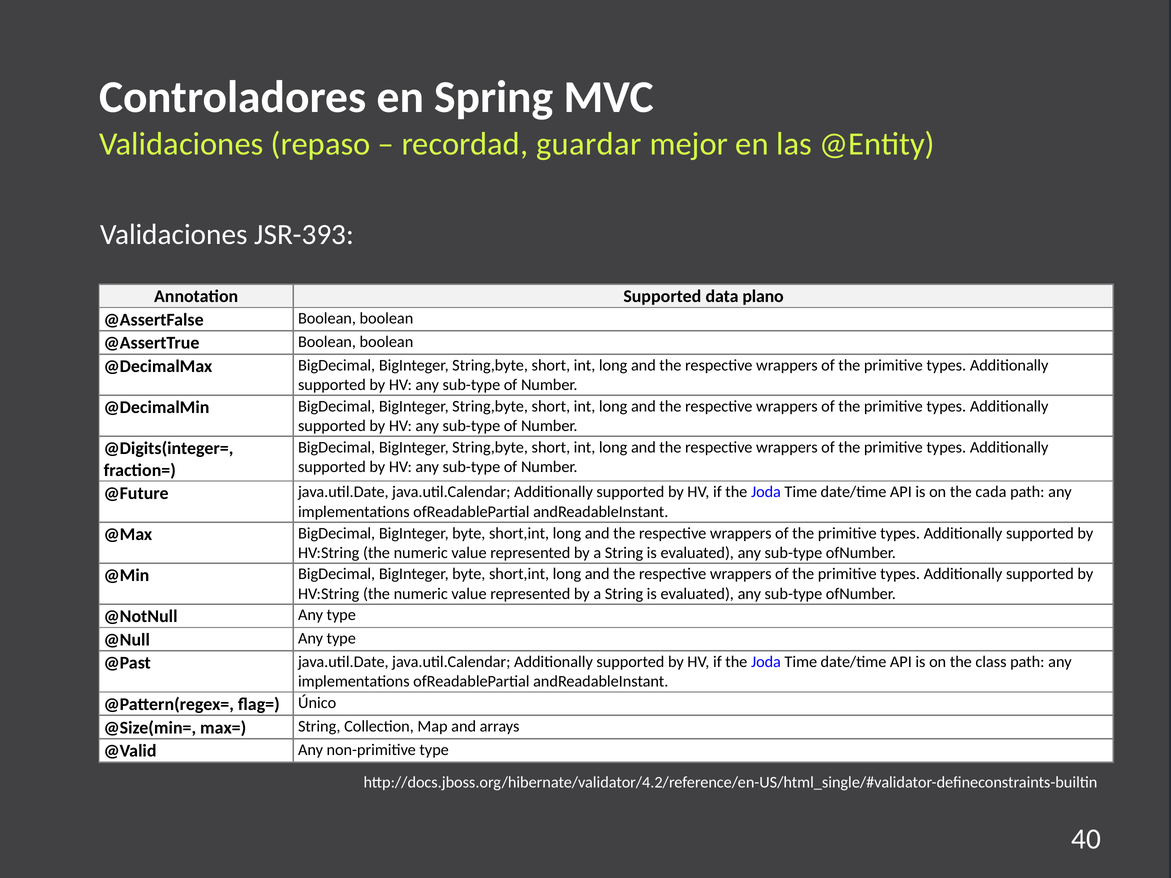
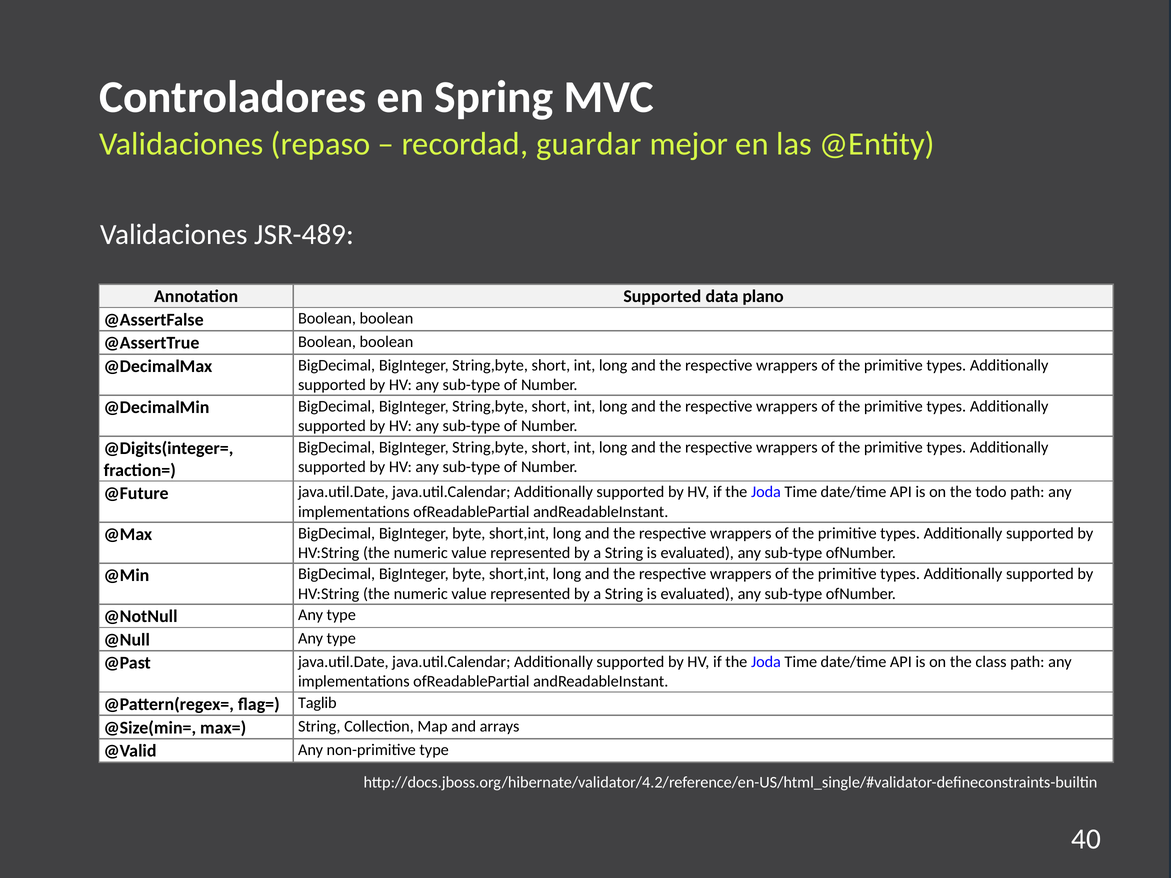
JSR-393: JSR-393 -> JSR-489 (304, 235)
cada: cada -> todo (991, 492)
Único: Único -> Taglib (317, 703)
